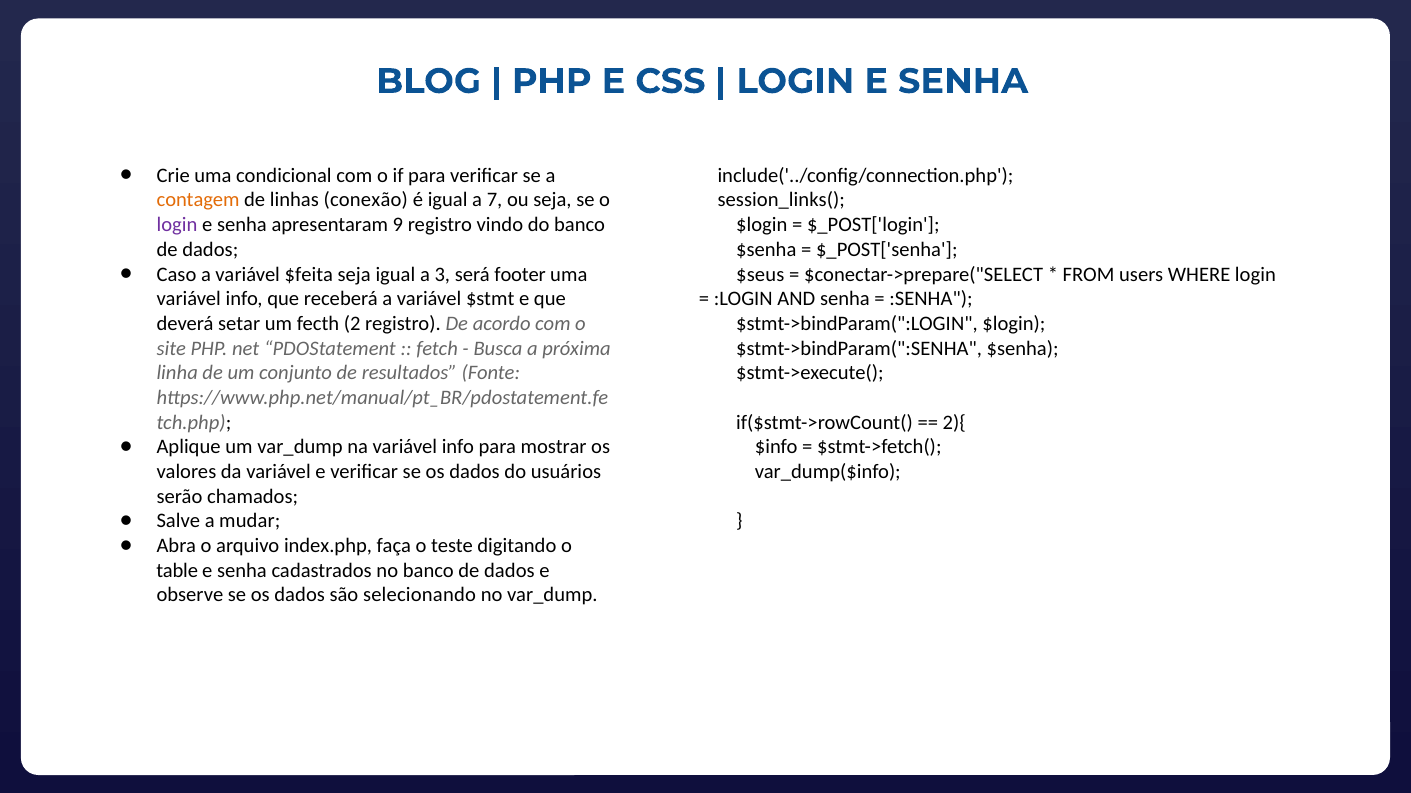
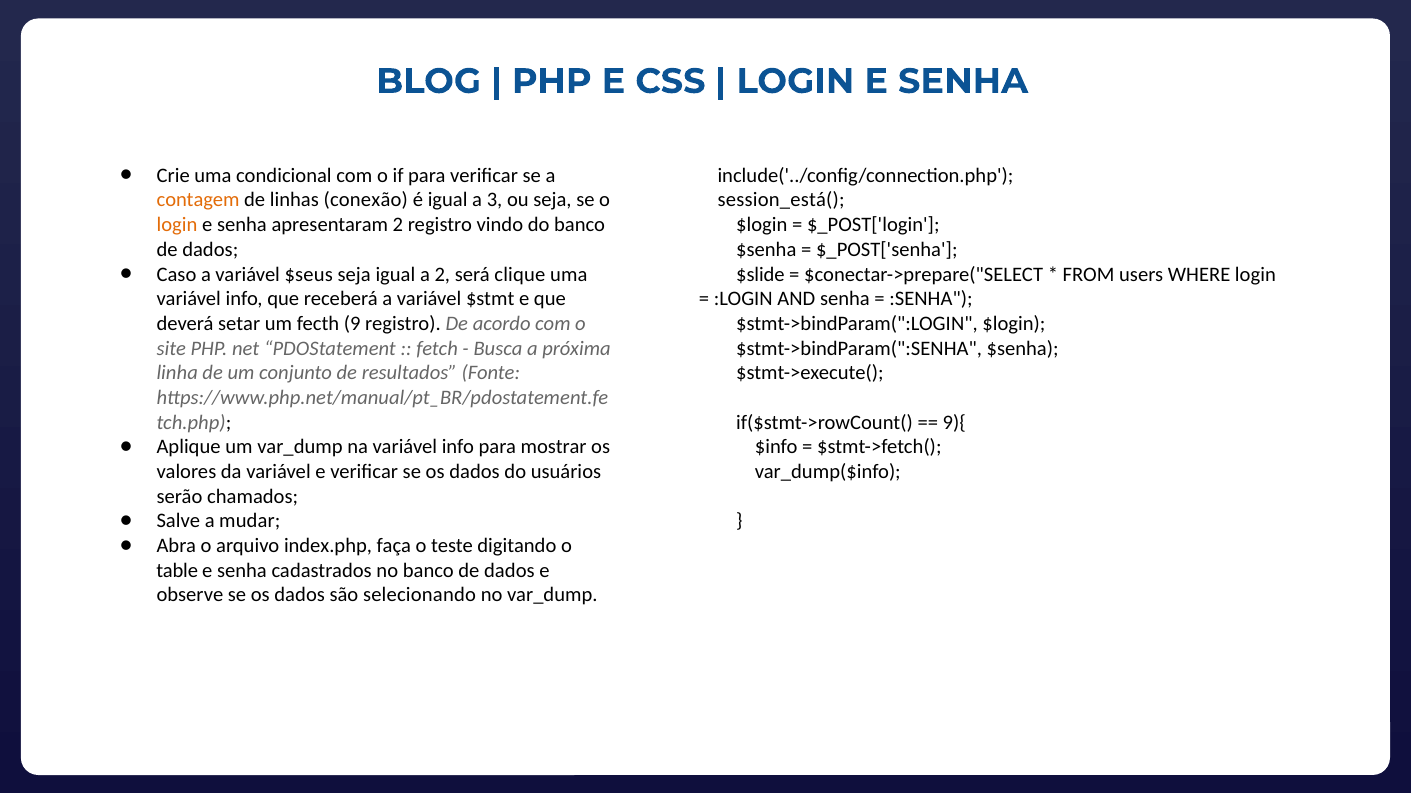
7: 7 -> 3 (495, 200)
session_links(: session_links( -> session_está( (781, 200)
login colour: purple -> orange (177, 225)
apresentaram 9: 9 -> 2 (398, 225)
$feita: $feita -> $seus (309, 274)
a 3: 3 -> 2 (442, 274)
footer: footer -> clique (520, 274)
$seus: $seus -> $slide (760, 274)
2: 2 -> 9 (352, 324)
2){: 2){ -> 9){ (954, 423)
